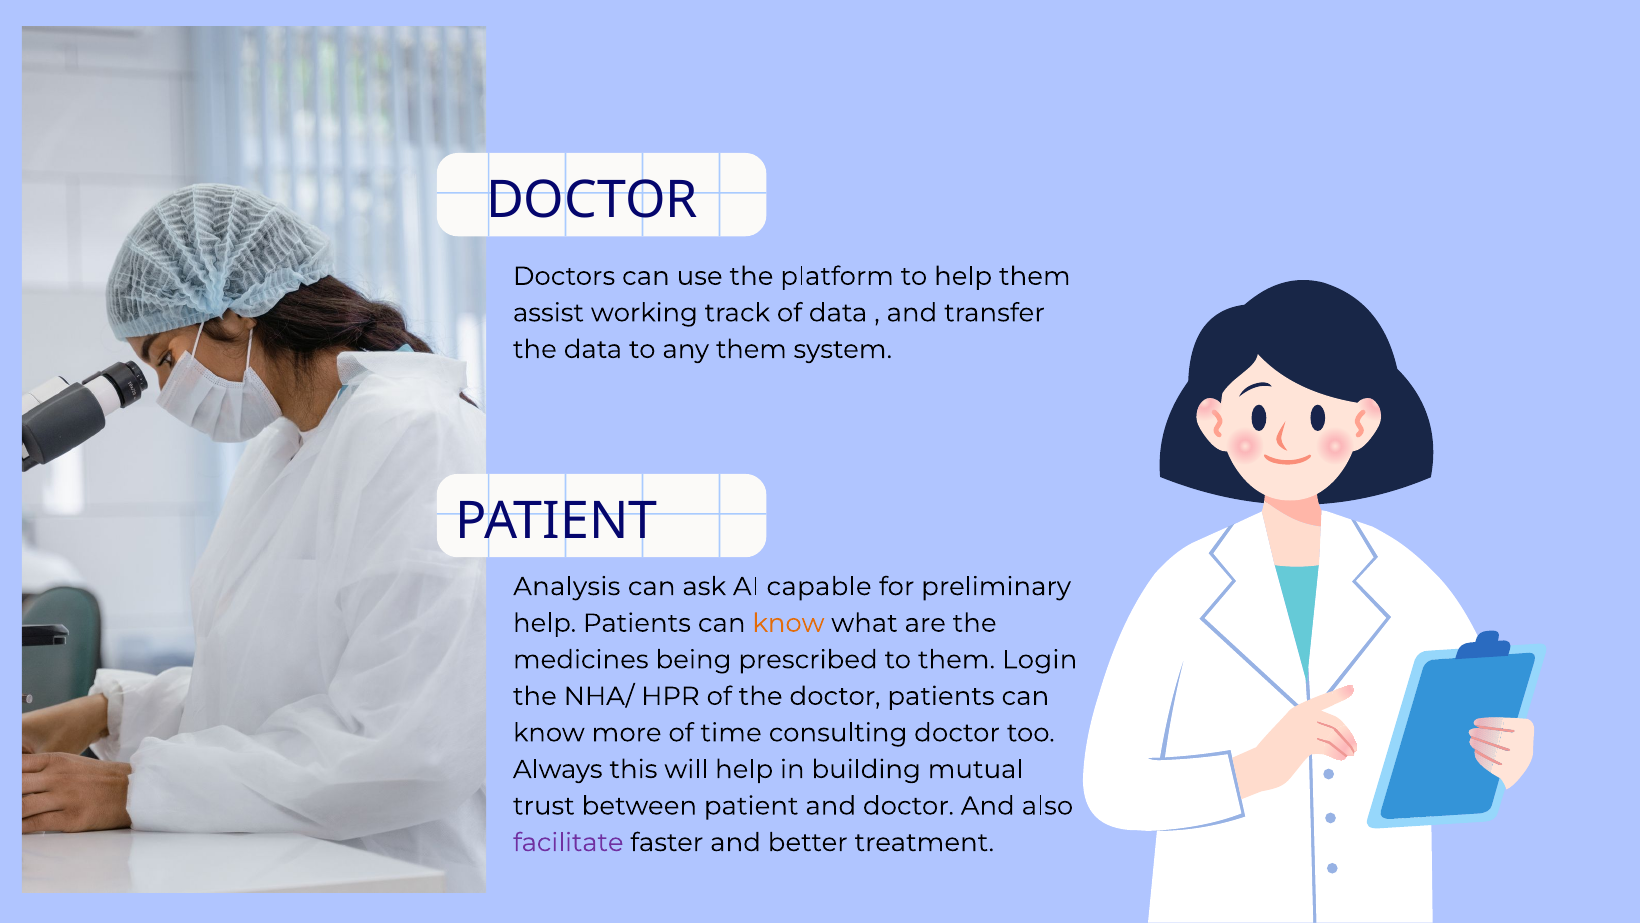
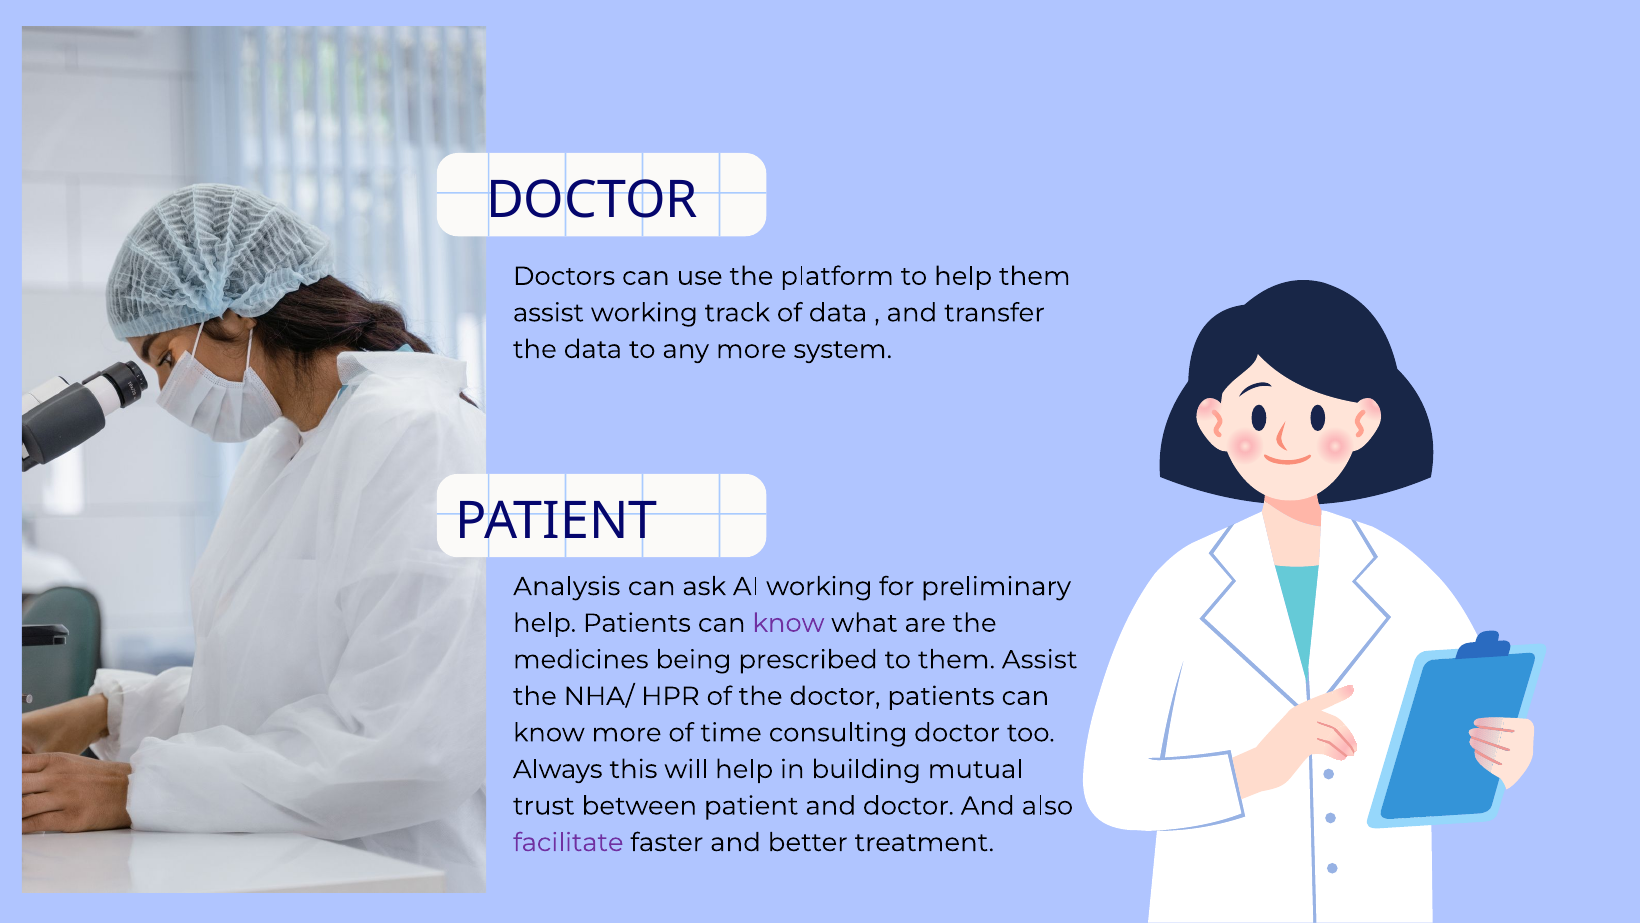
any them: them -> more (751, 349)
AI capable: capable -> working (819, 586)
know colour: orange -> purple (788, 623)
to them Login: Login -> Assist (1040, 659)
